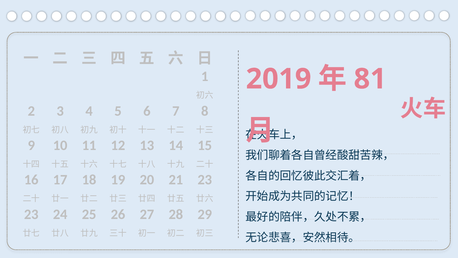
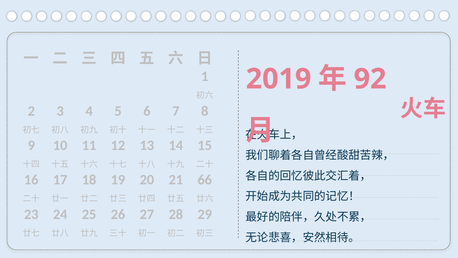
81: 81 -> 92 (370, 79)
21 23: 23 -> 66 (205, 180)
